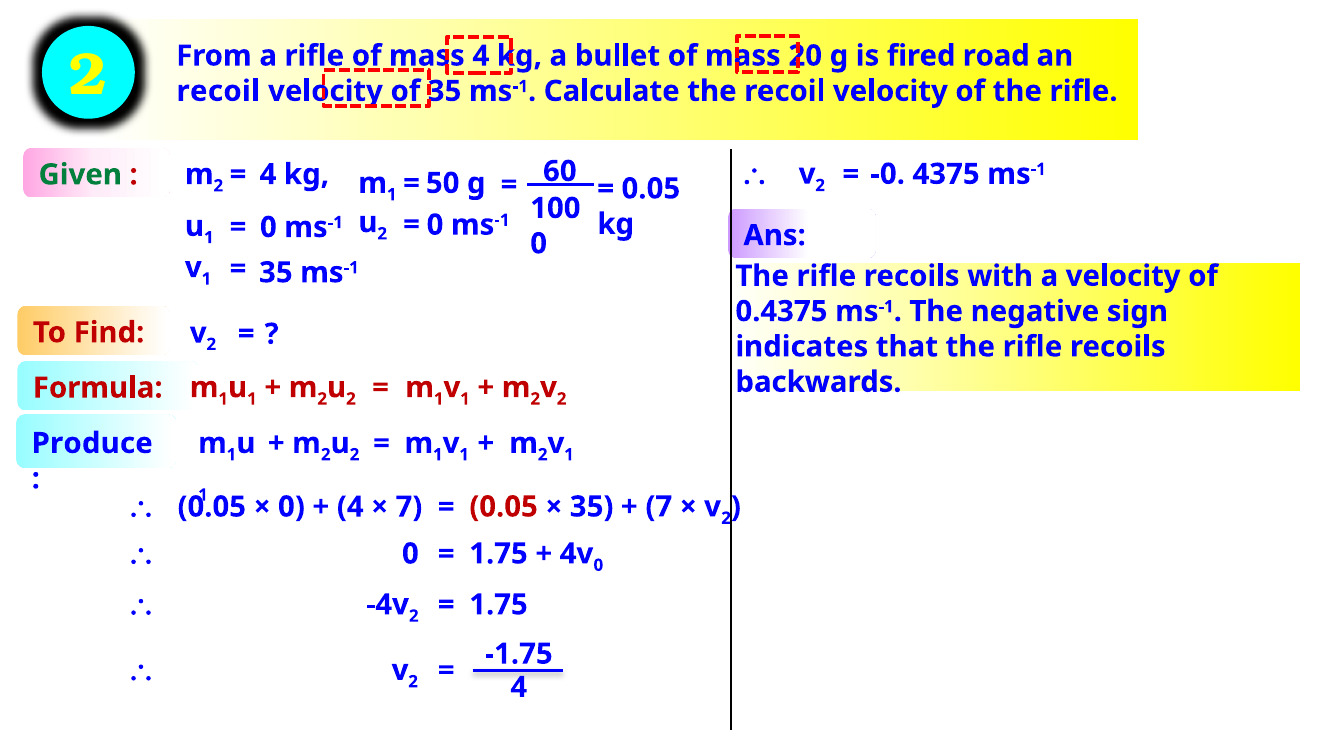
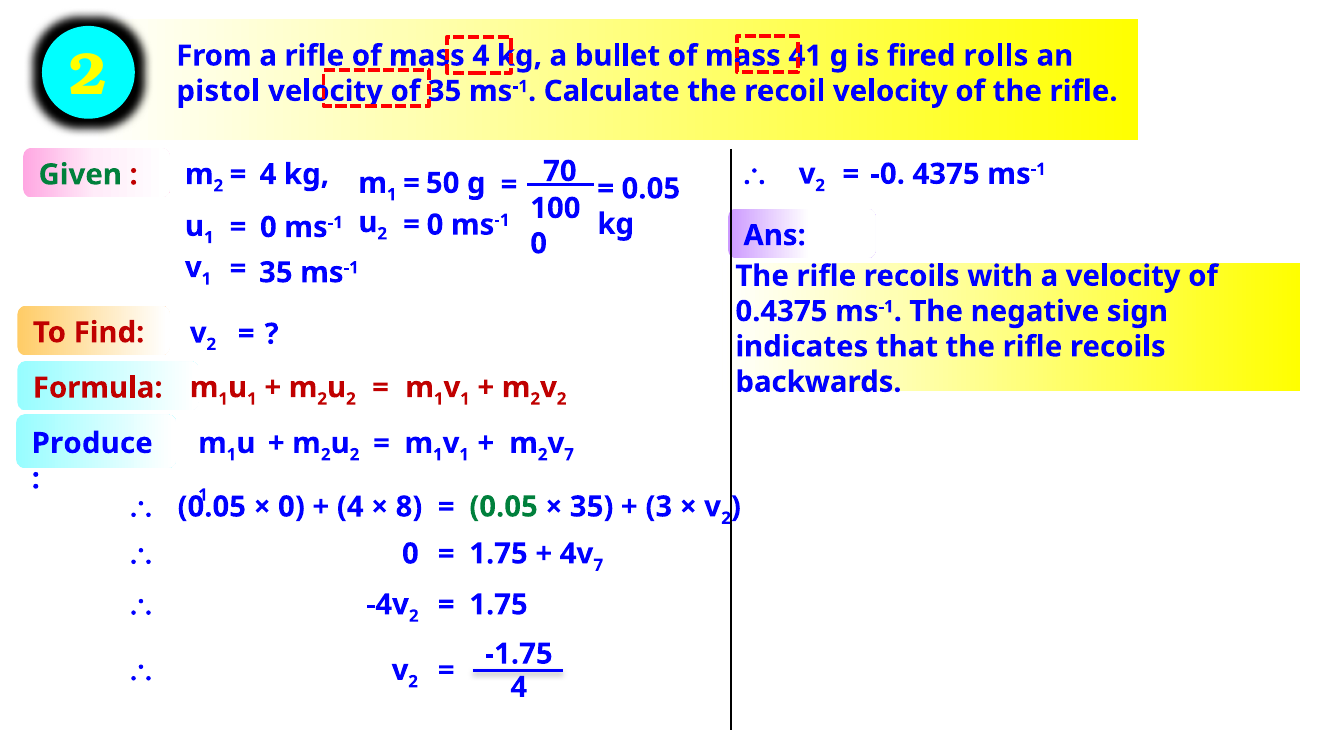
20: 20 -> 41 (805, 56)
road: road -> rolls (996, 56)
recoil: recoil -> pistol (218, 91)
60: 60 -> 70 (560, 171)
1: 1 -> 7 (569, 455)
0.05 colour: red -> green (504, 507)
7: 7 -> 3 (659, 507)
7: 7 -> 8 (409, 507)
0: 0 -> 7 (598, 565)
